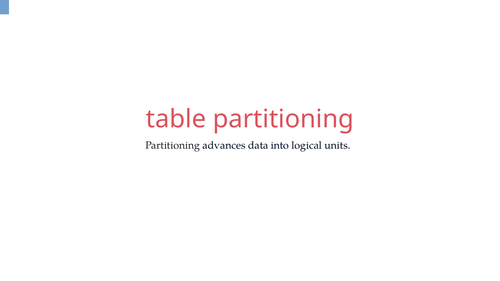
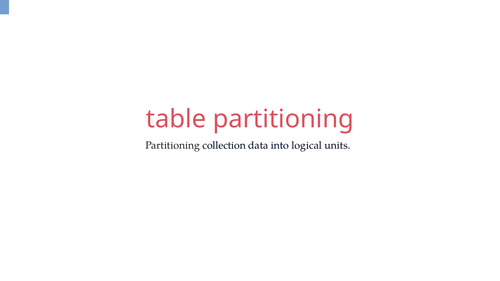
advances: advances -> collection (224, 146)
